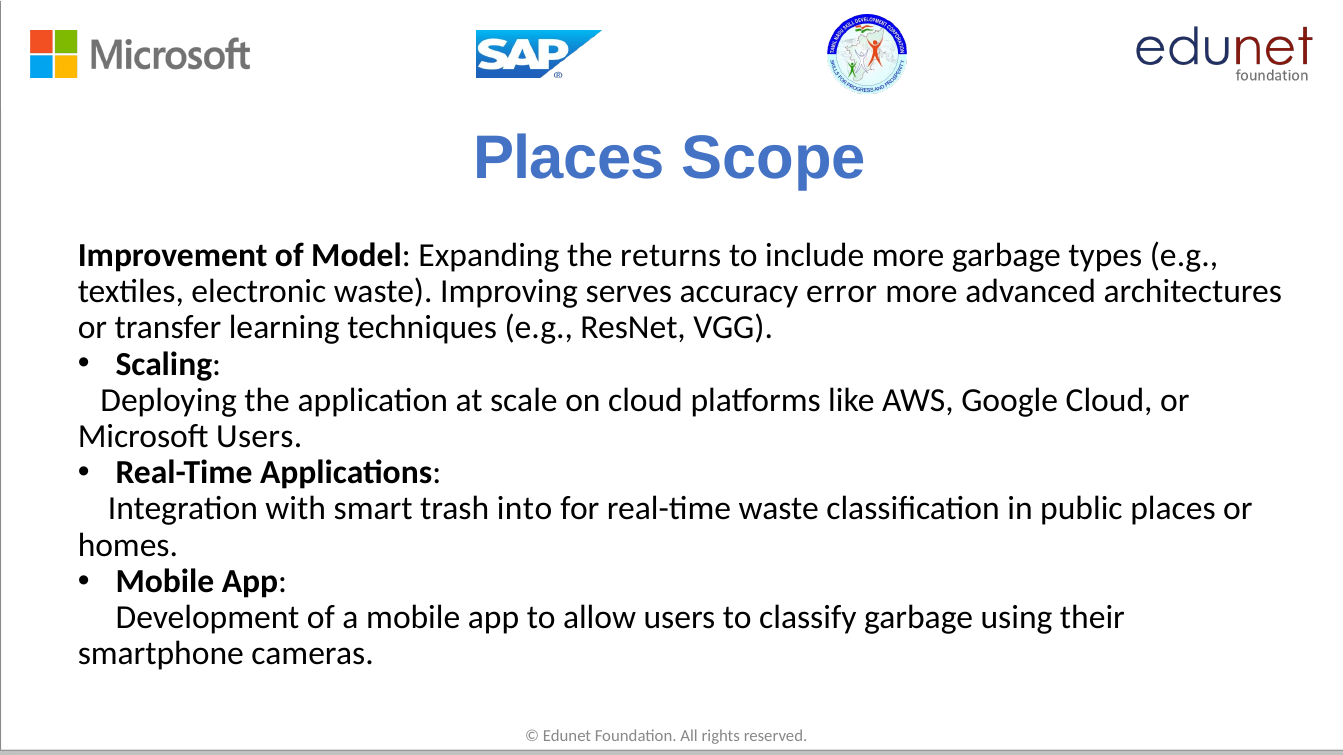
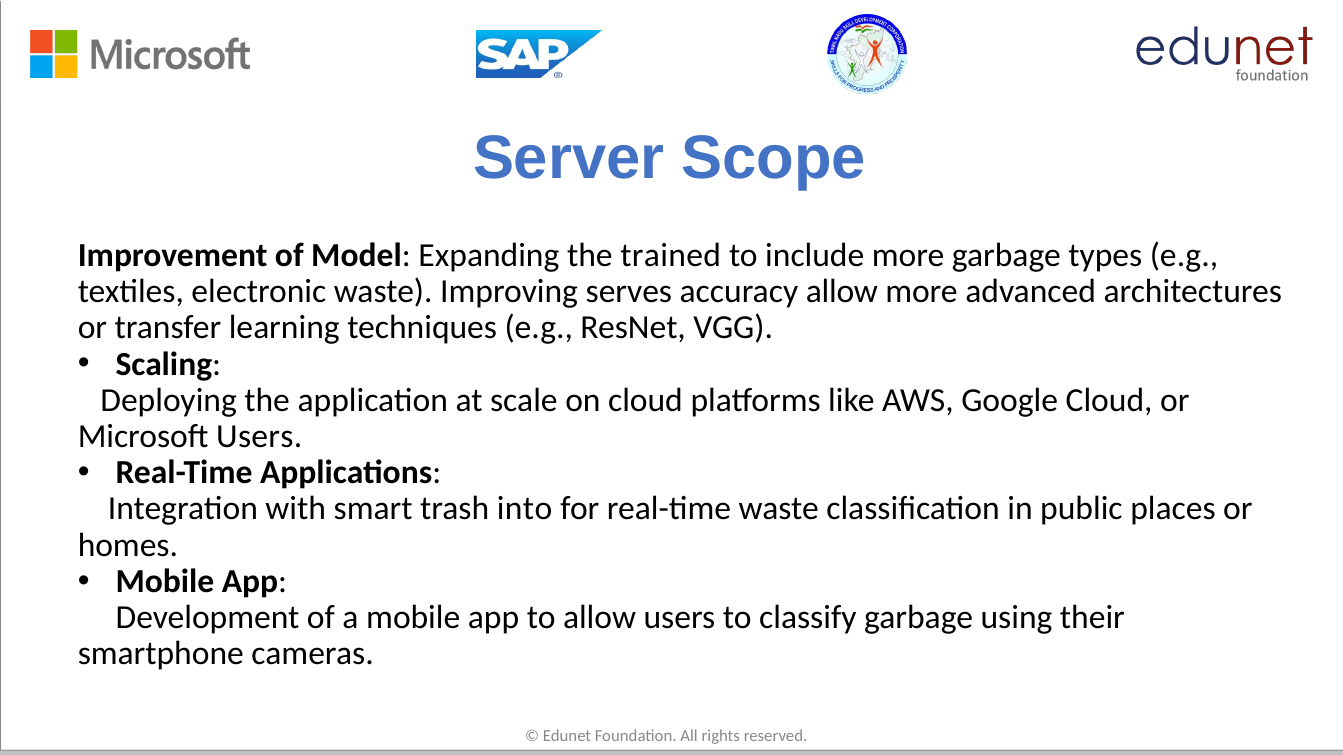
Places: Places -> Server (569, 158)
returns: returns -> trained (671, 255)
accuracy error: error -> allow (842, 292)
